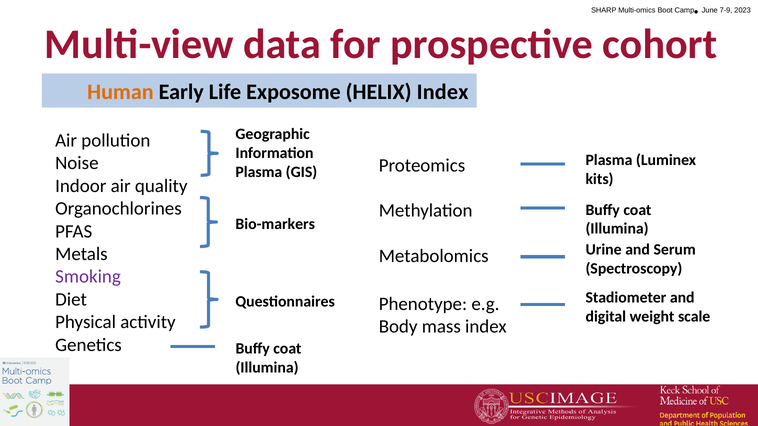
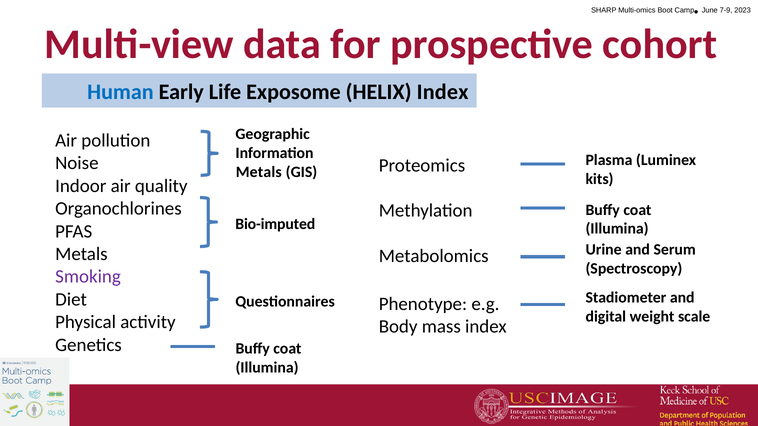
Human colour: orange -> blue (120, 92)
Plasma: Plasma -> Metals (259, 172)
Bio-markers: Bio-markers -> Bio-imputed (275, 224)
